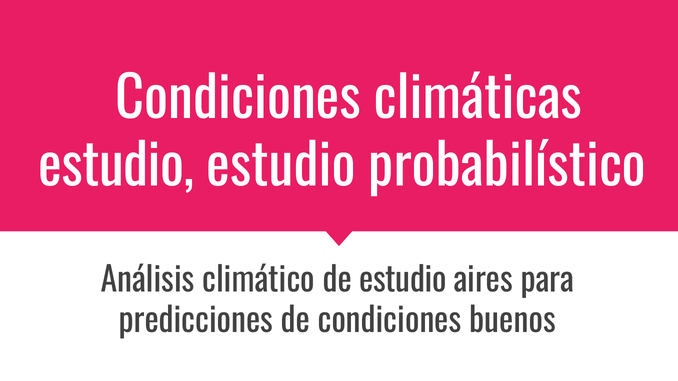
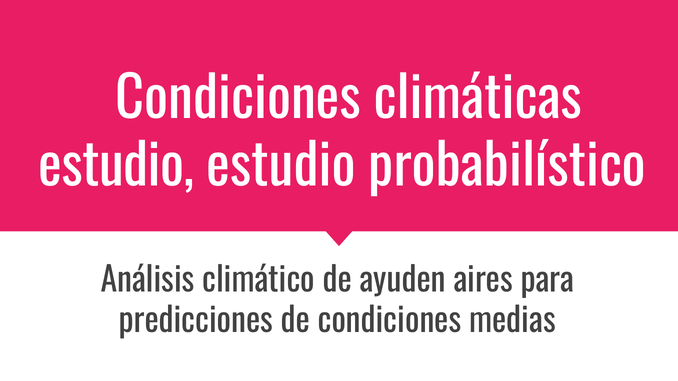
de estudio: estudio -> ayuden (403, 281)
buenos: buenos -> medias (512, 321)
